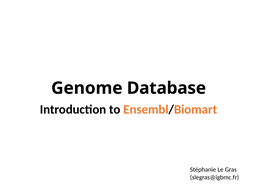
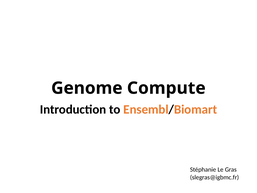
Database: Database -> Compute (166, 88)
